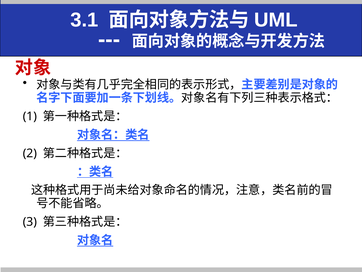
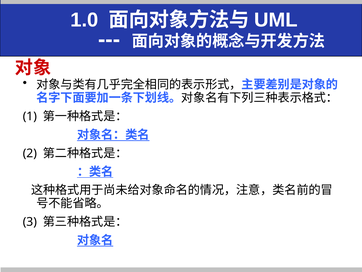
3.1: 3.1 -> 1.0 (84, 20)
